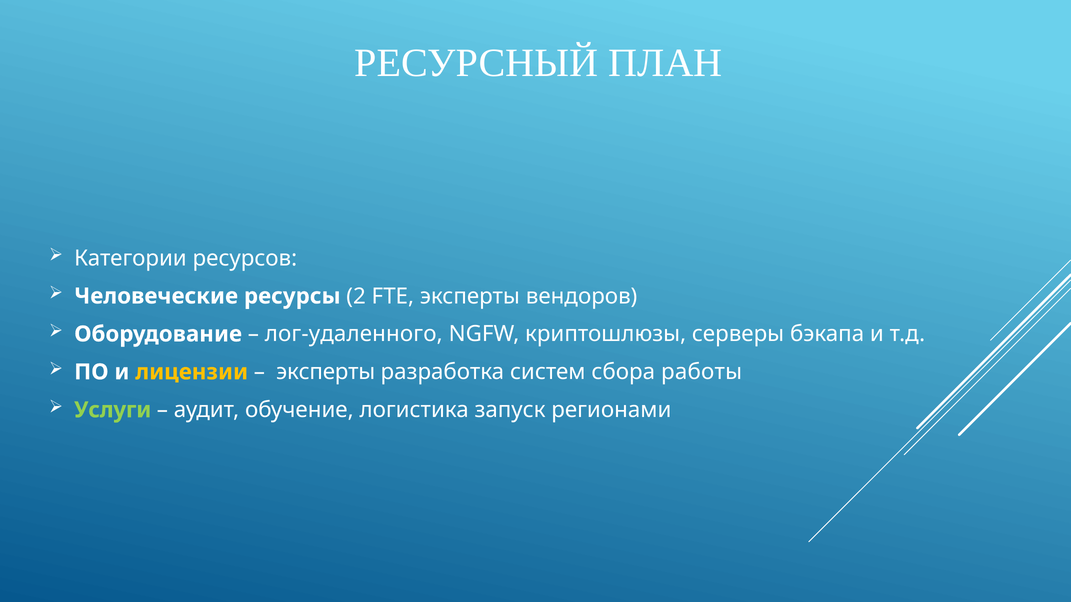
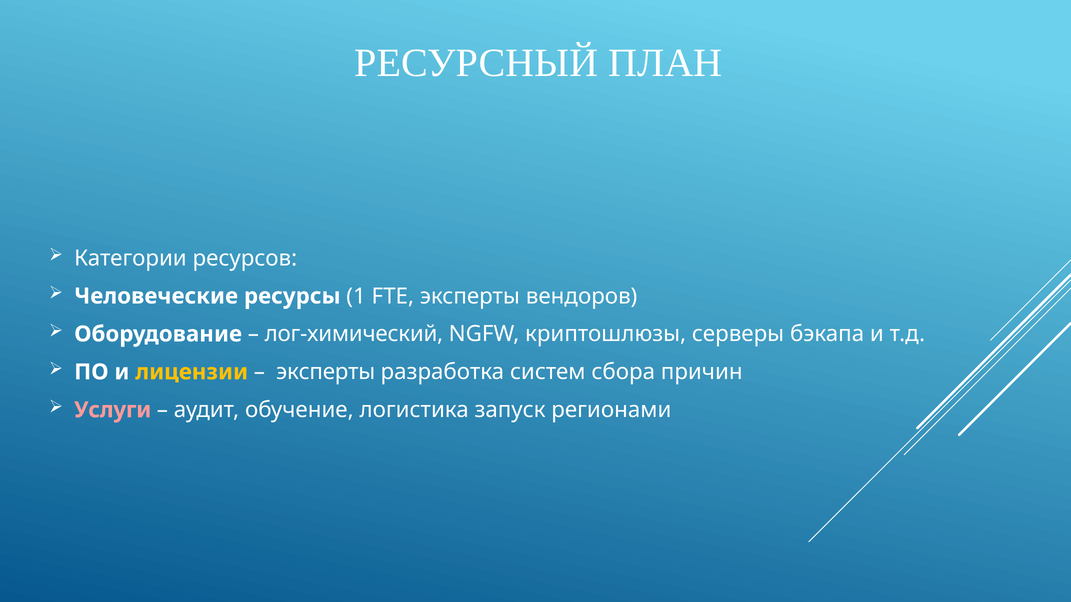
2: 2 -> 1 (356, 296)
лог-удаленного: лог-удаленного -> лог-химический (354, 334)
работы: работы -> причин (702, 372)
Услуги colour: light green -> pink (113, 410)
